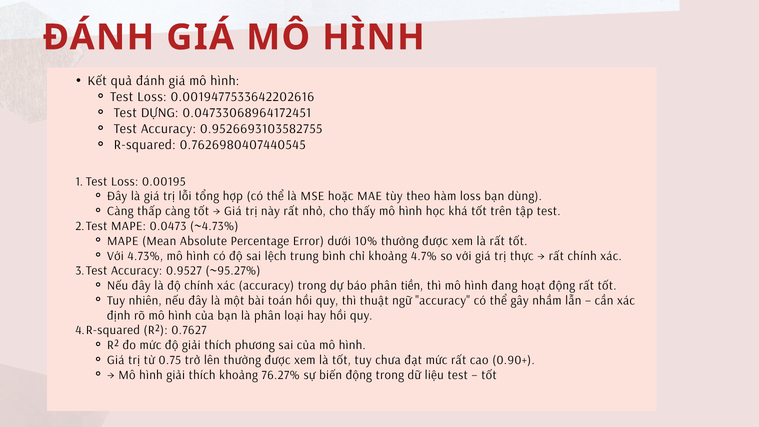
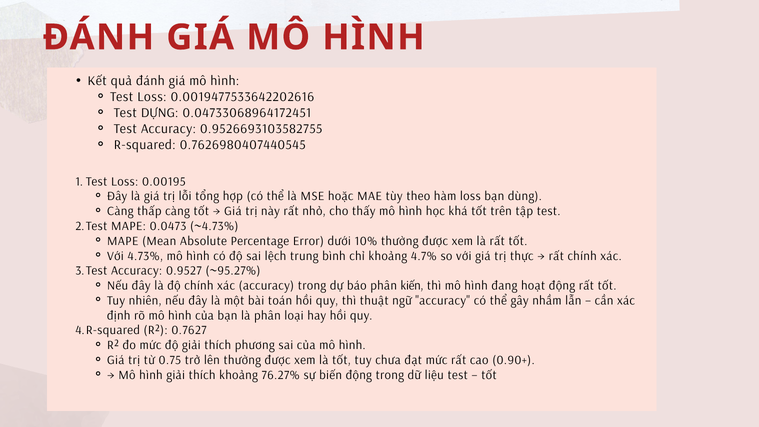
tiền: tiền -> kiến (412, 286)
